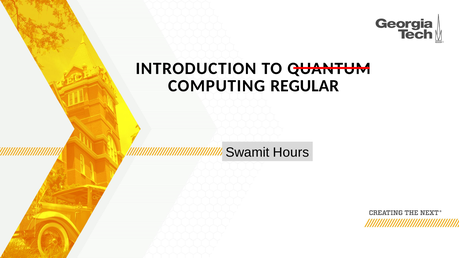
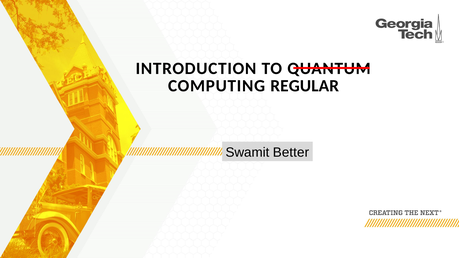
Hours: Hours -> Better (291, 152)
